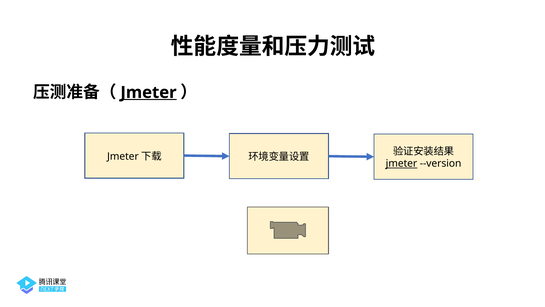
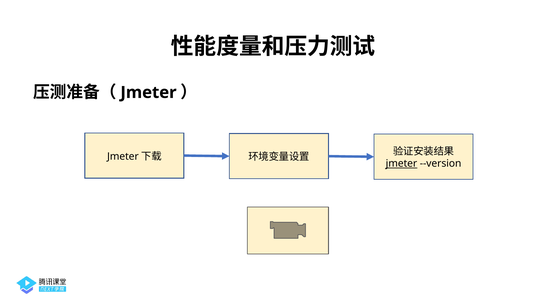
Jmeter underline: present -> none (148, 92)
